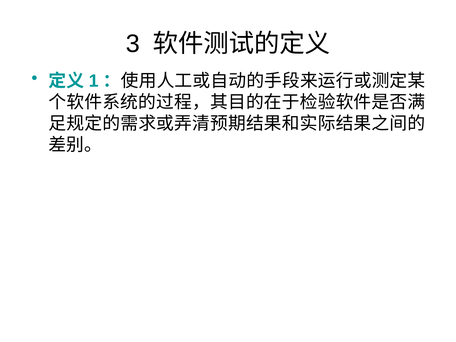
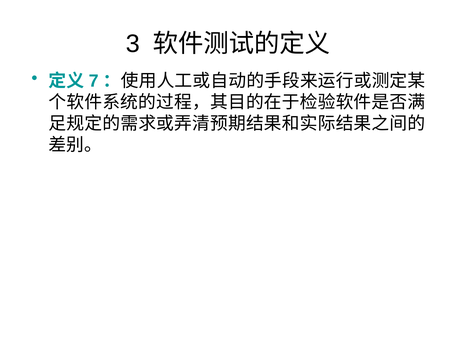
1: 1 -> 7 (94, 81)
